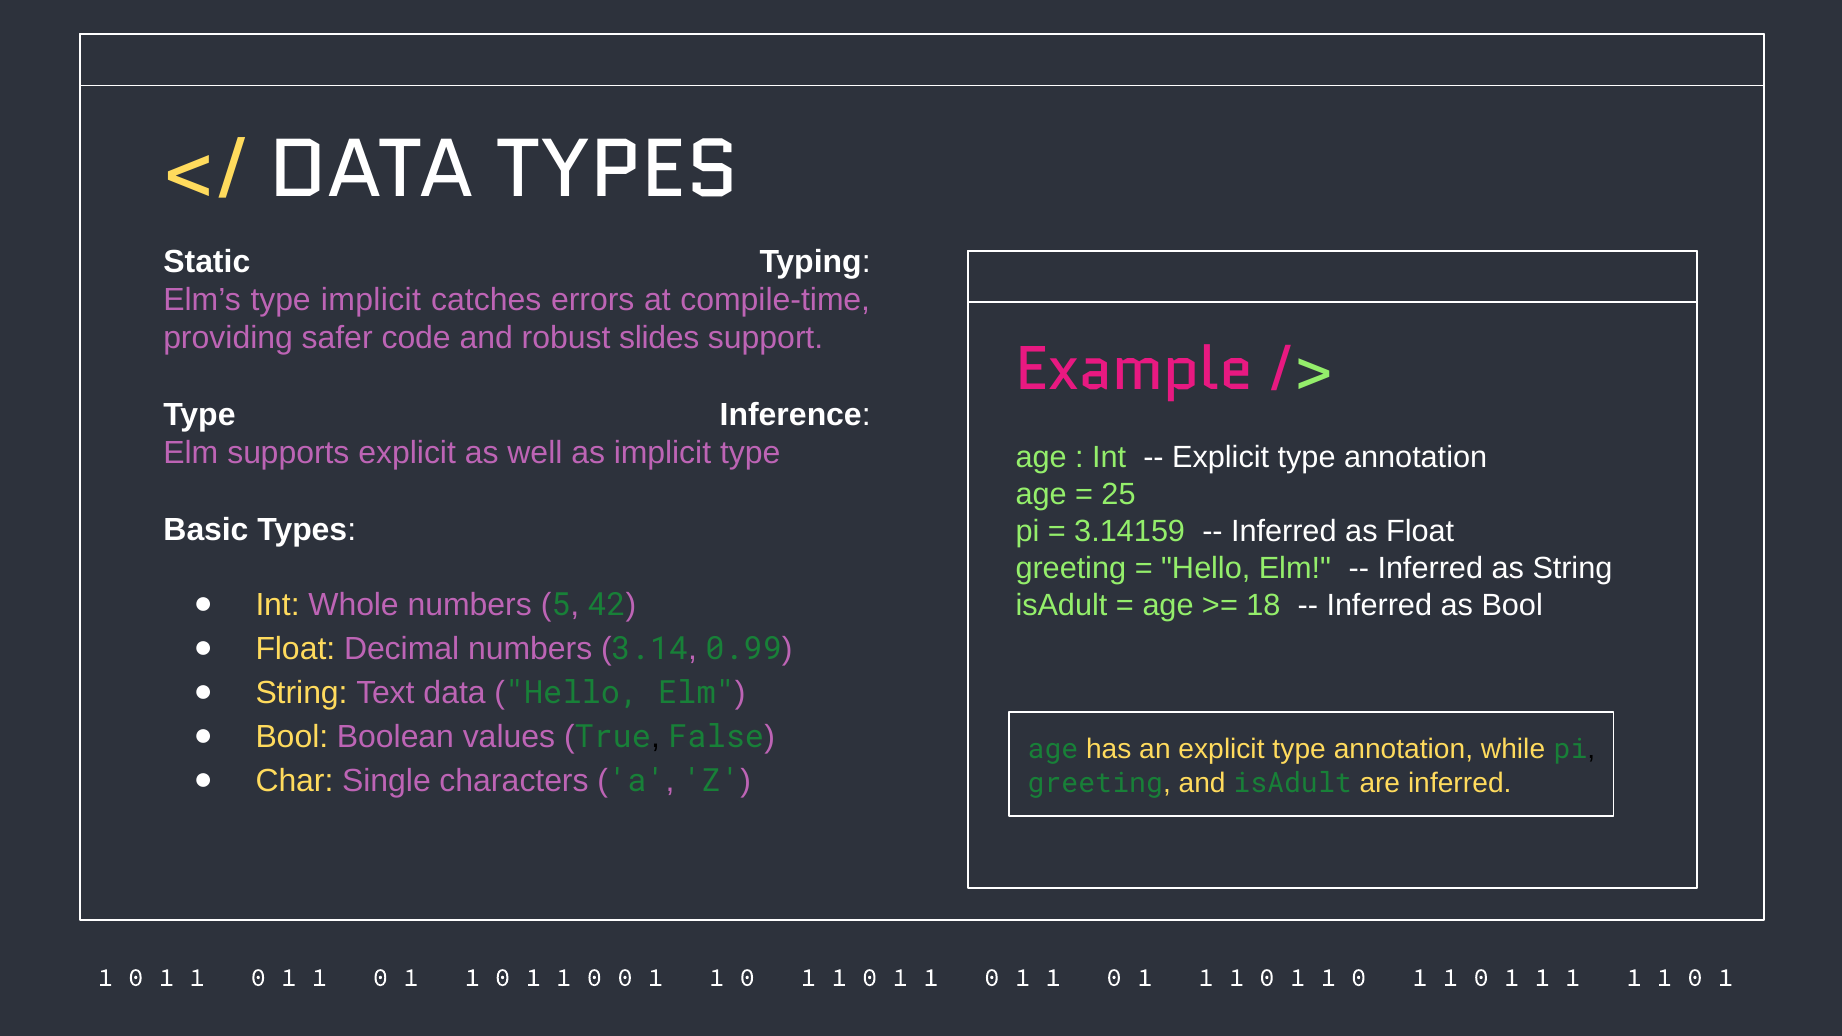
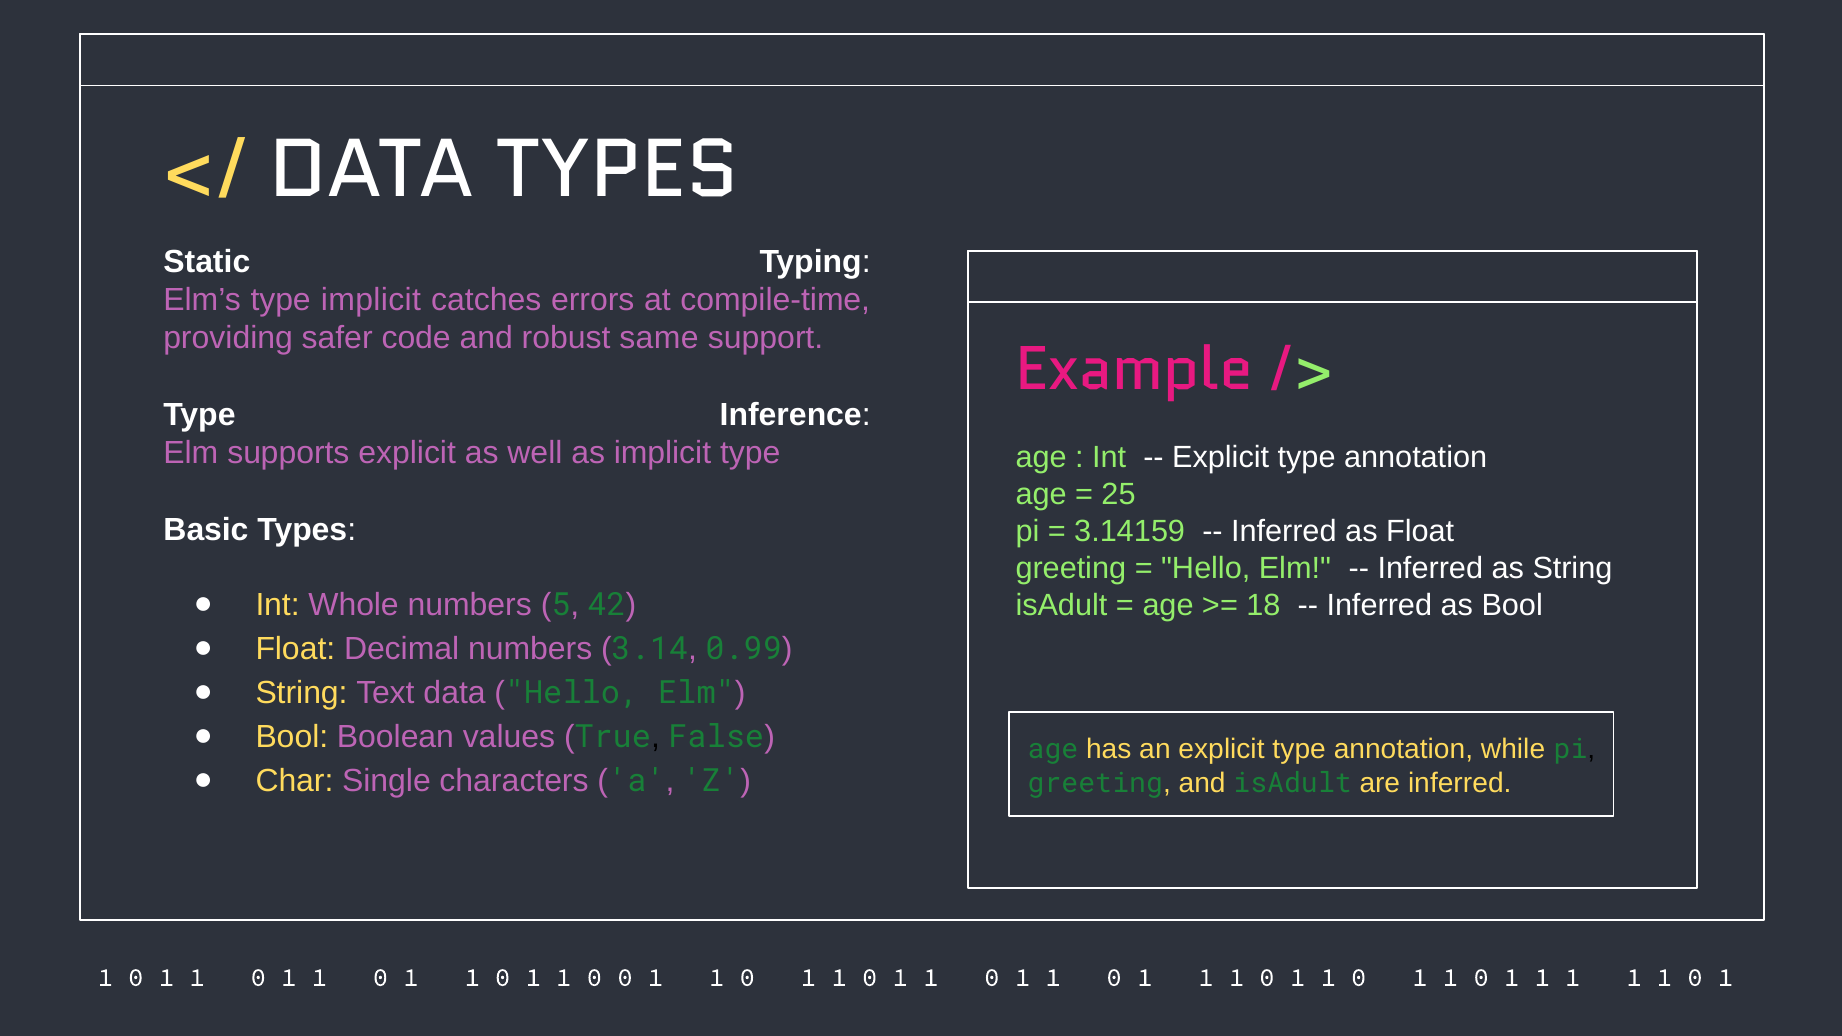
slides: slides -> same (659, 338)
